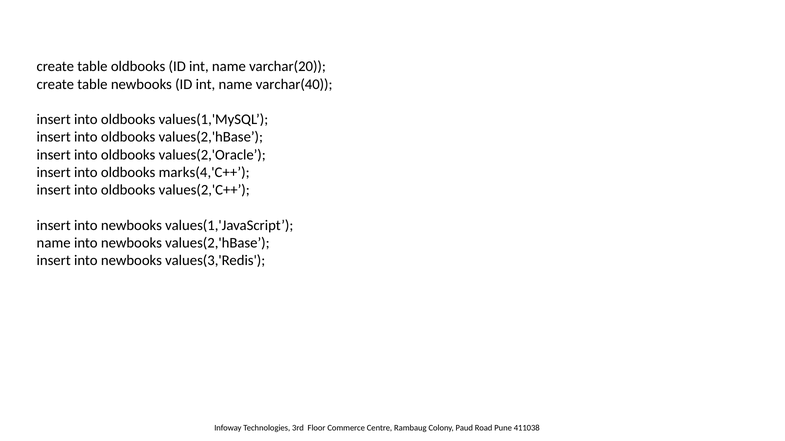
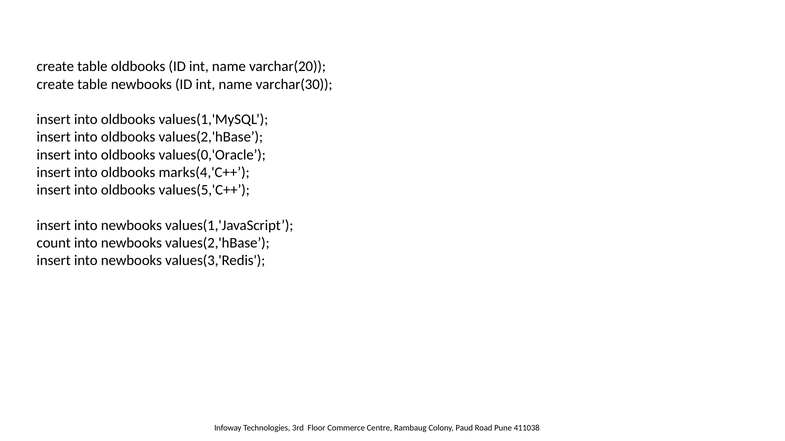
varchar(40: varchar(40 -> varchar(30 (294, 84)
values(2,'Oracle: values(2,'Oracle -> values(0,'Oracle (212, 155)
values(2,'C++: values(2,'C++ -> values(5,'C++ (204, 190)
name: name -> count (54, 243)
